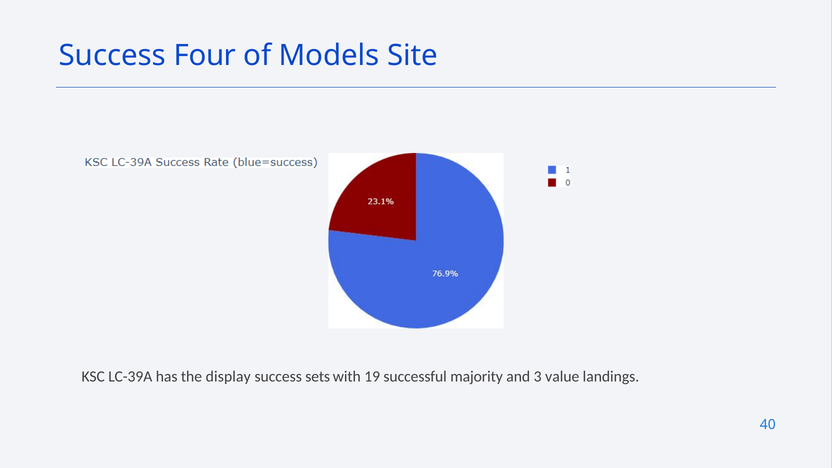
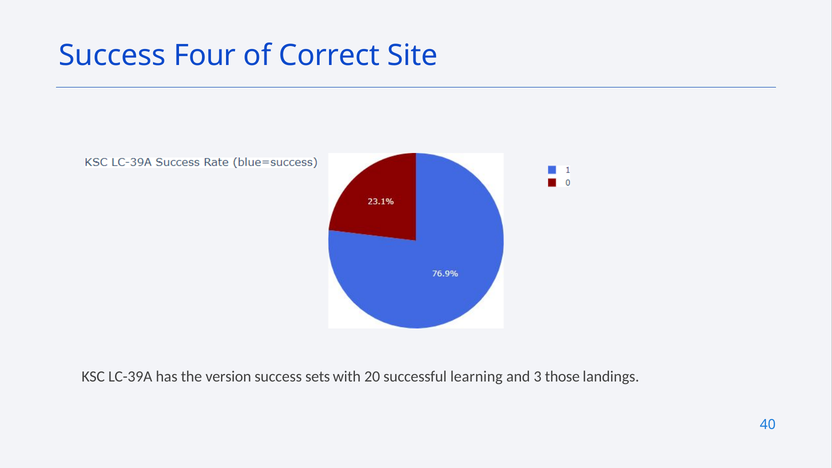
Models: Models -> Correct (329, 56)
display: display -> version (228, 377)
19: 19 -> 20 (372, 377)
majority: majority -> learning (476, 377)
value: value -> those (562, 377)
